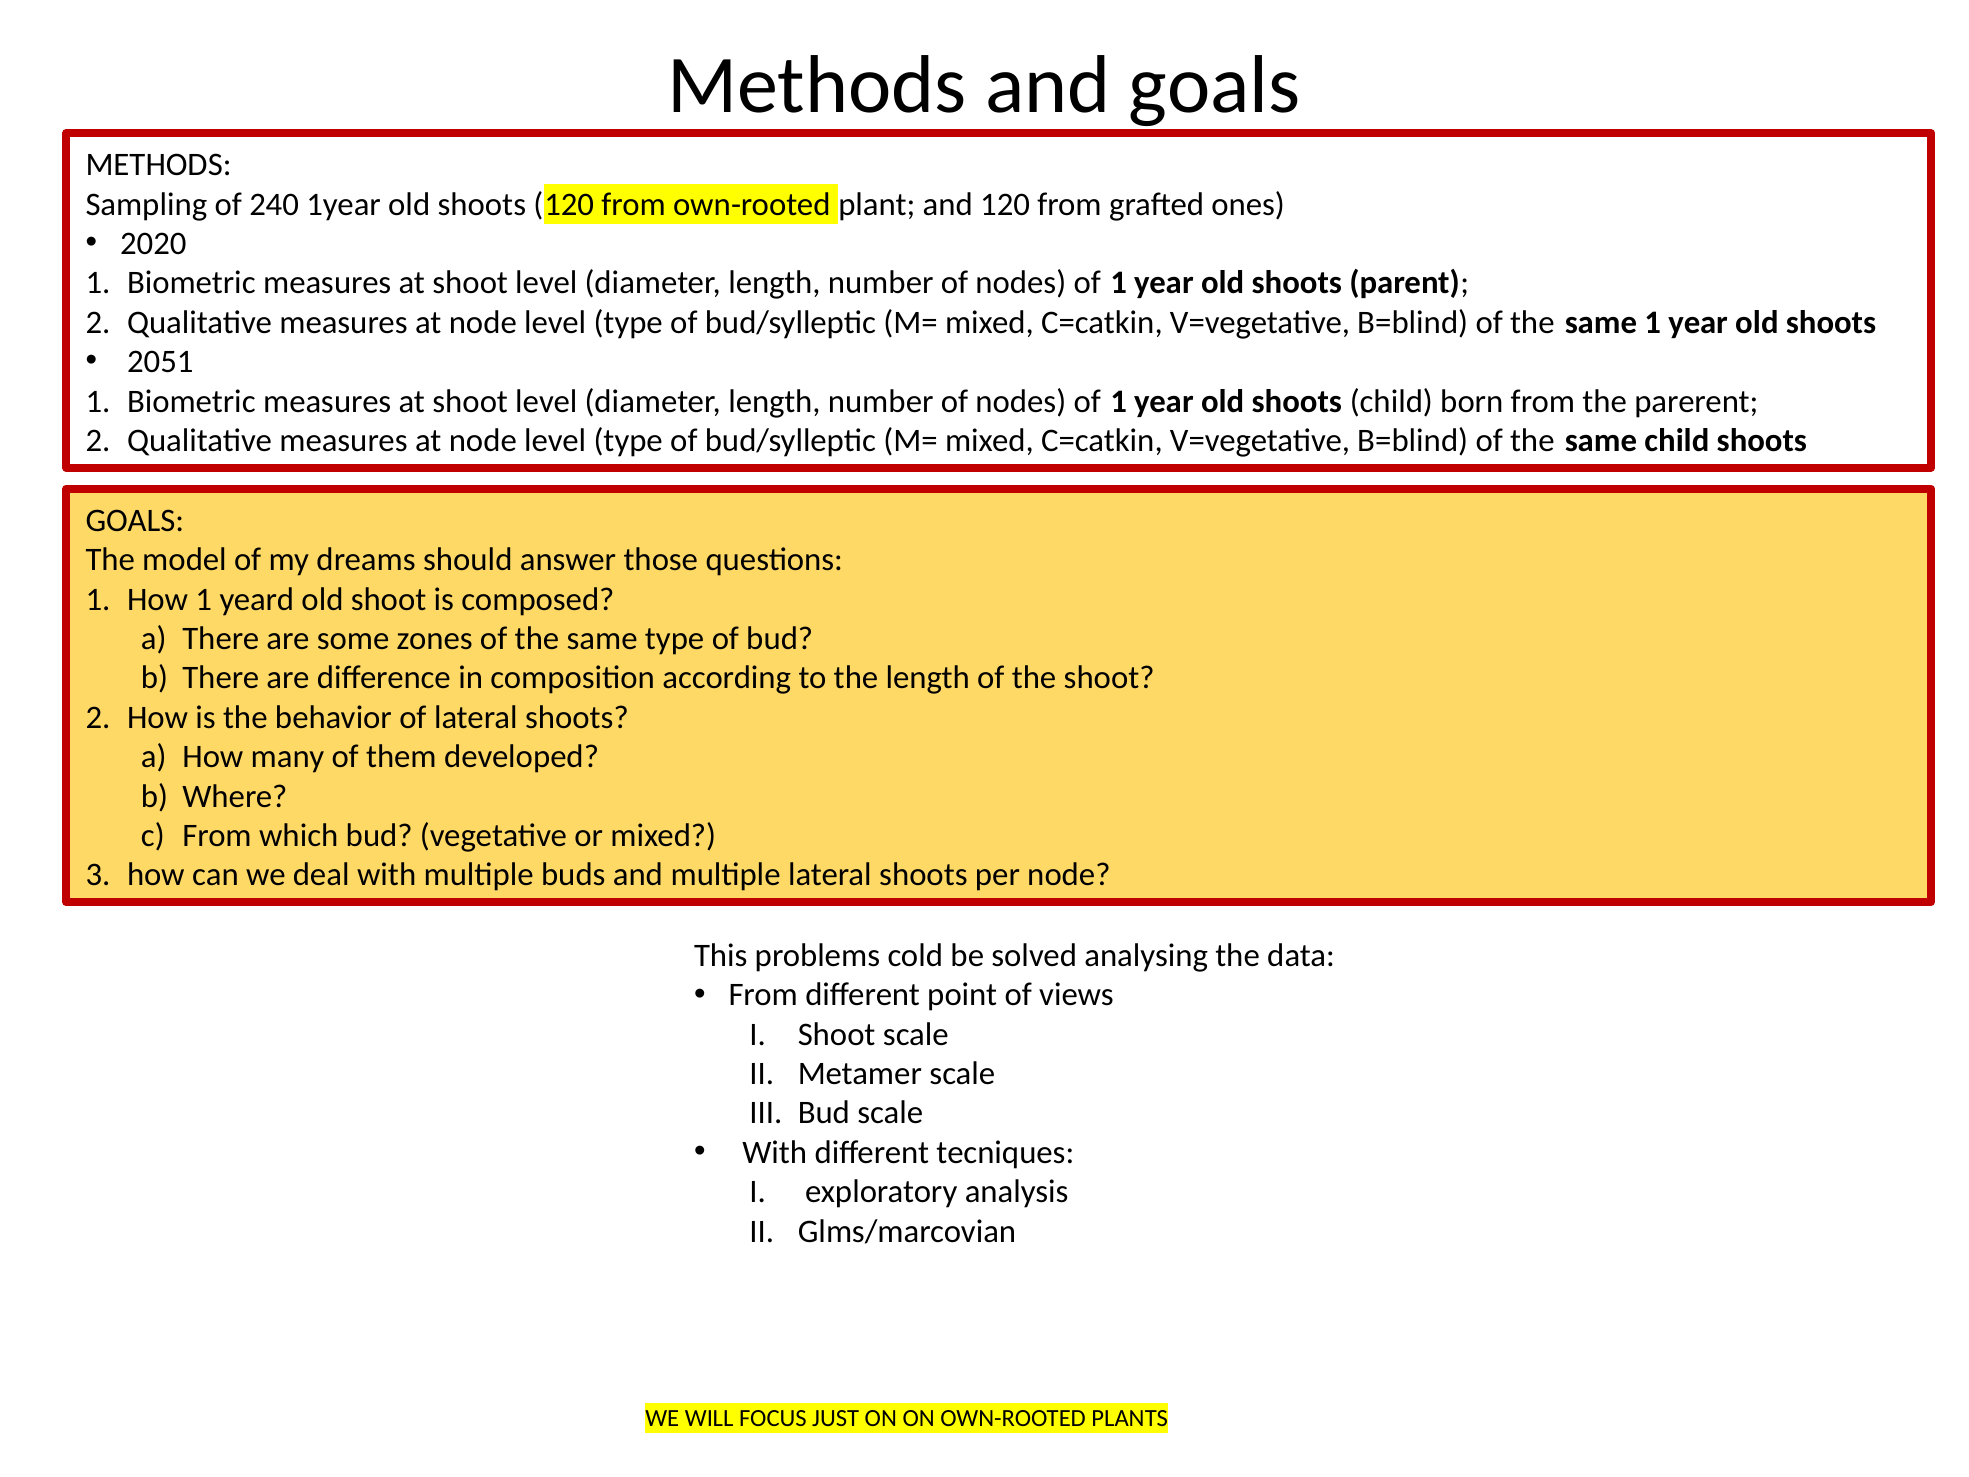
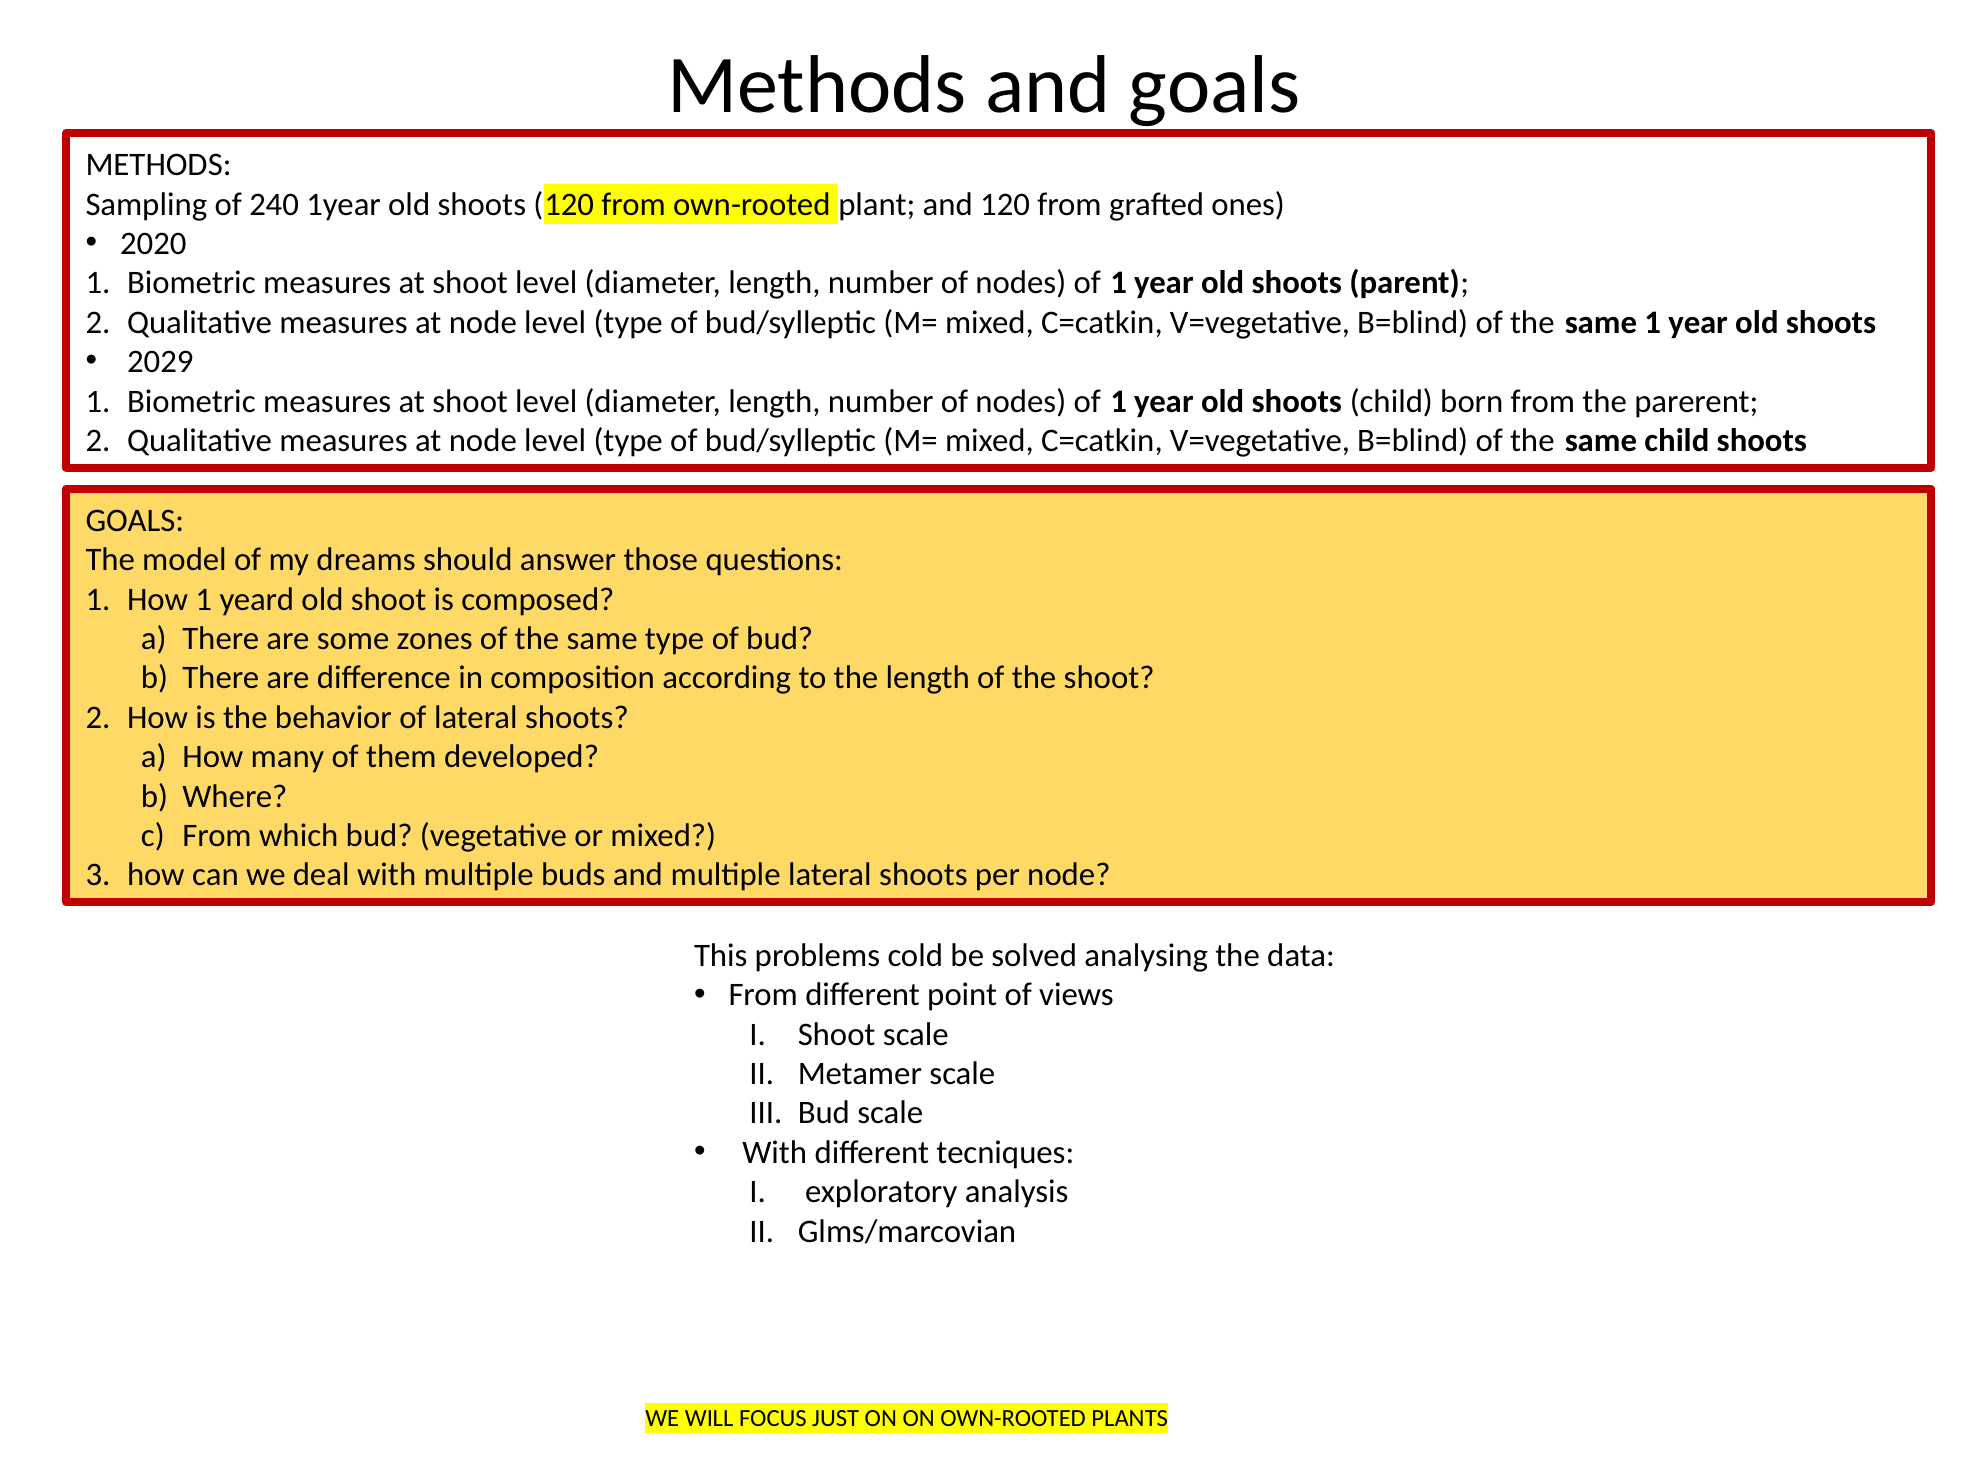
2051: 2051 -> 2029 (160, 362)
